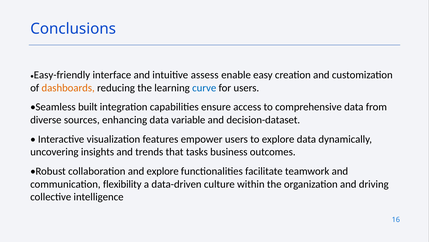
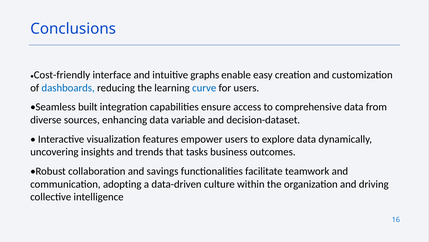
Easy-friendly: Easy-friendly -> Cost-friendly (62, 75)
assess: assess -> graphs (205, 75)
dashboards colour: orange -> blue (68, 88)
and explore: explore -> savings (163, 171)
flexibility: flexibility -> adopting (122, 184)
